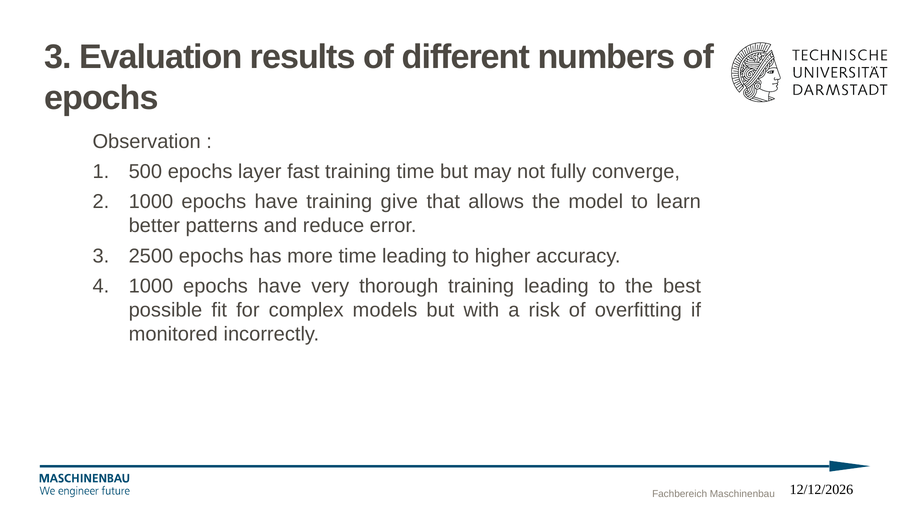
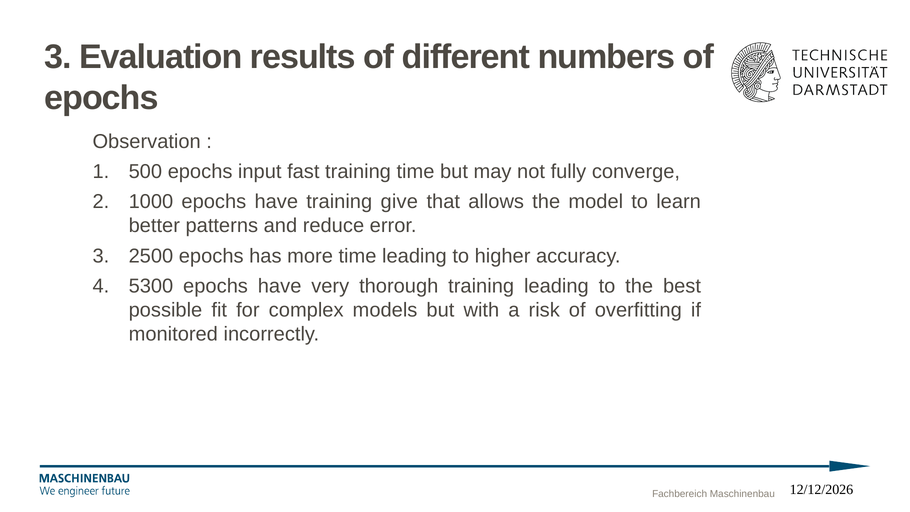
layer: layer -> input (260, 172)
1000: 1000 -> 5300 (151, 286)
